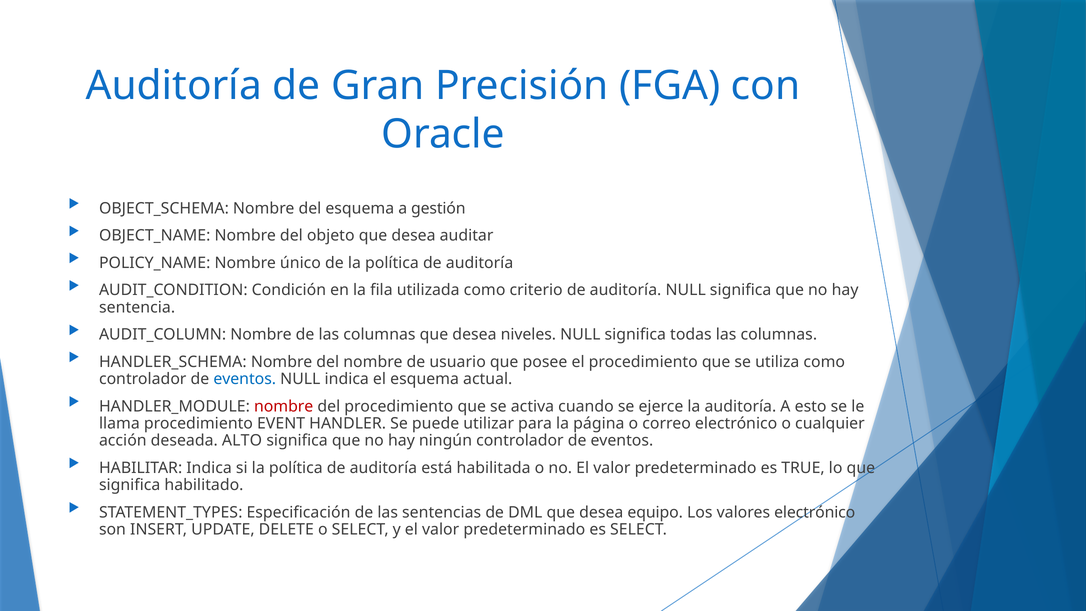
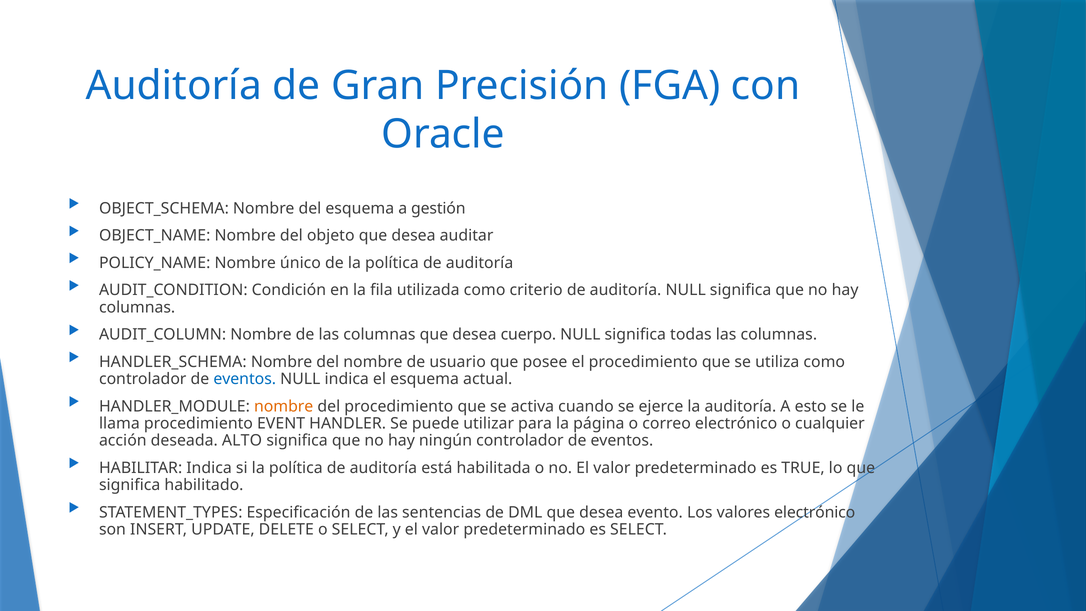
sentencia: sentencia -> columnas (137, 307)
niveles: niveles -> cuerpo (528, 335)
nombre colour: red -> orange (284, 406)
equipo: equipo -> evento (655, 512)
